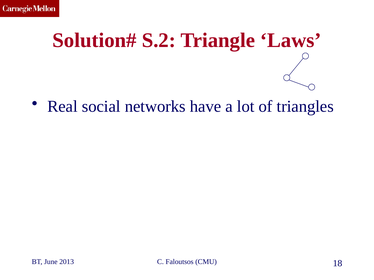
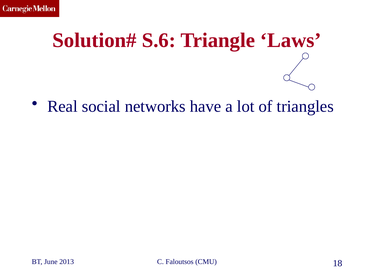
S.2: S.2 -> S.6 (159, 40)
